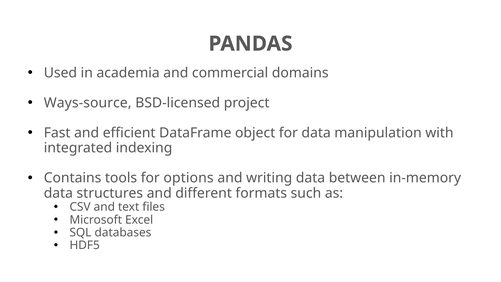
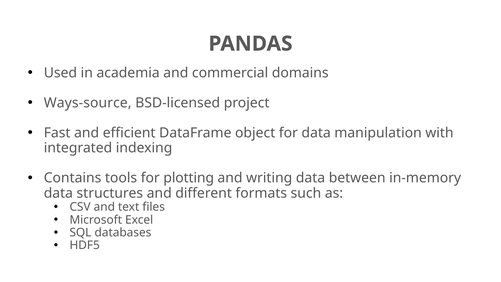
options: options -> plotting (189, 178)
